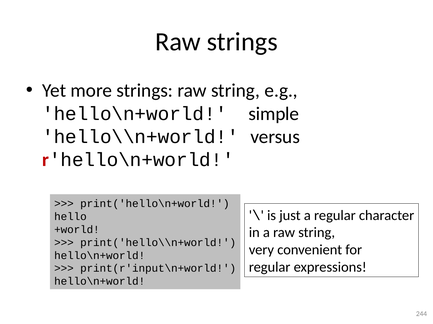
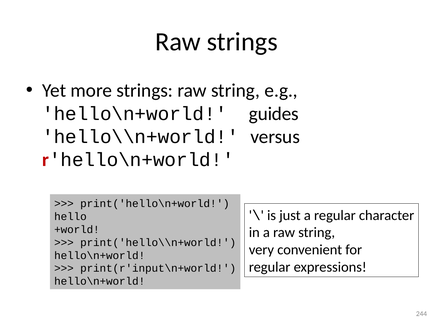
simple: simple -> guides (274, 114)
